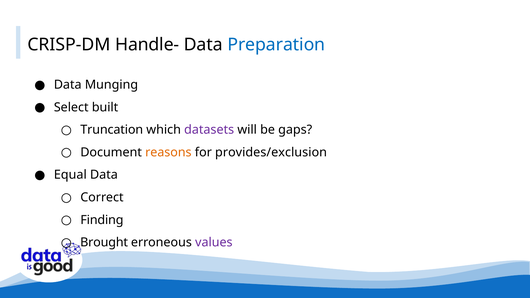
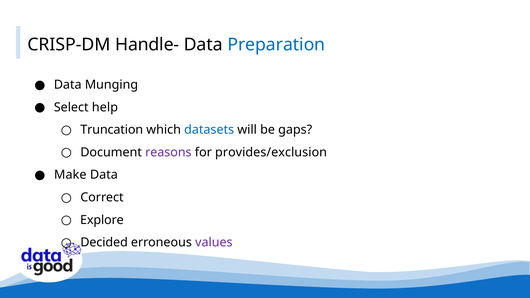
built: built -> help (105, 107)
datasets colour: purple -> blue (209, 130)
reasons colour: orange -> purple (168, 152)
Equal: Equal -> Make (70, 175)
Finding: Finding -> Explore (102, 220)
Brought: Brought -> Decided (104, 243)
